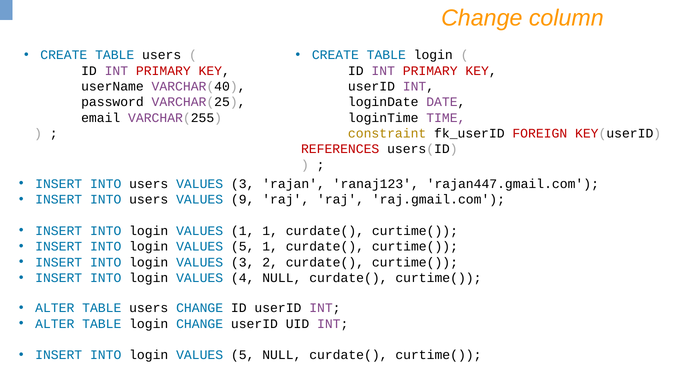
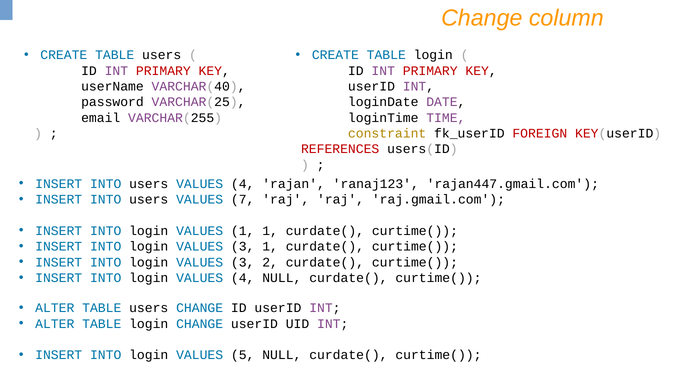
users VALUES 3: 3 -> 4 (243, 184)
9: 9 -> 7 (243, 199)
5: 5 -> 3 (243, 246)
